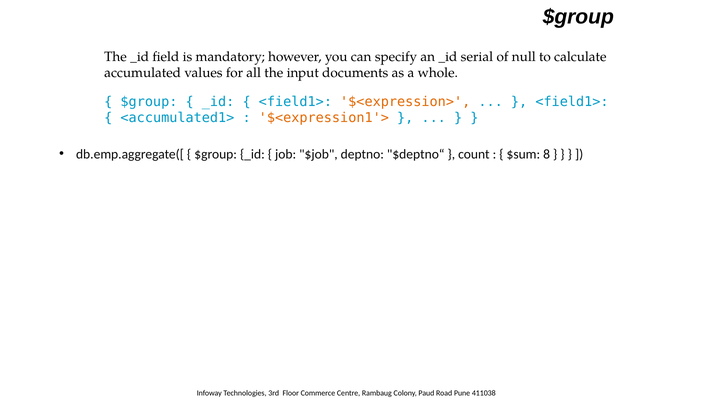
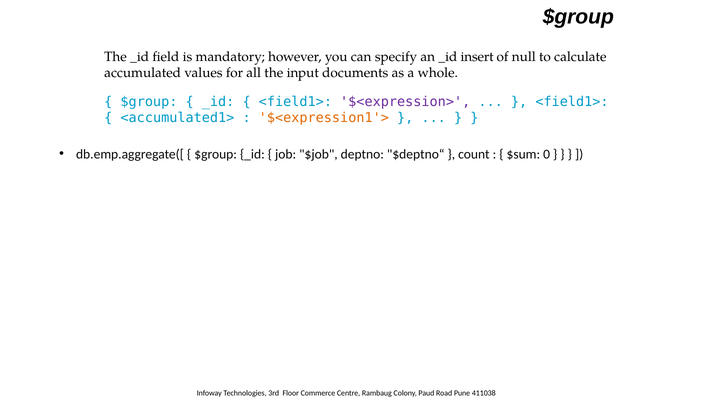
serial: serial -> insert (477, 57)
$<expression> colour: orange -> purple (405, 102)
8: 8 -> 0 (547, 154)
